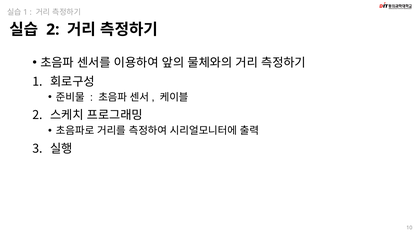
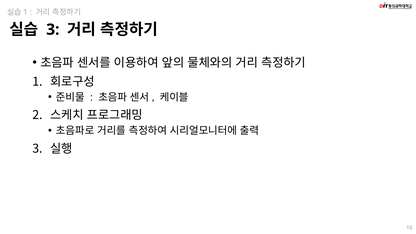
2: 2 -> 3 (53, 30)
